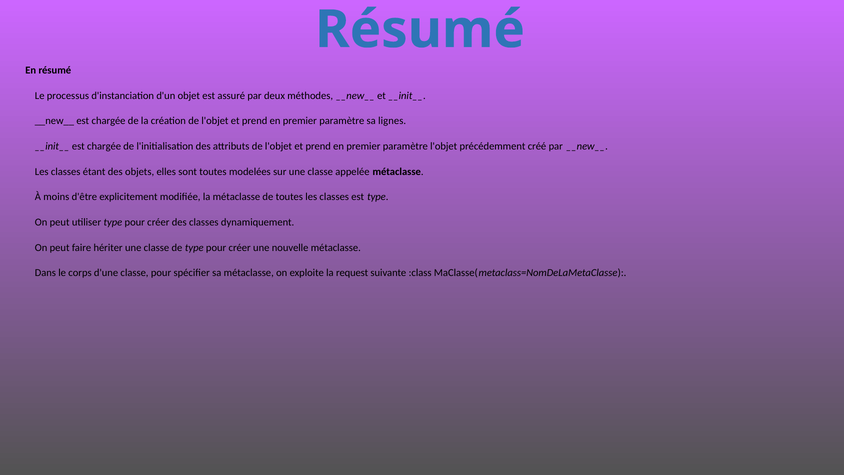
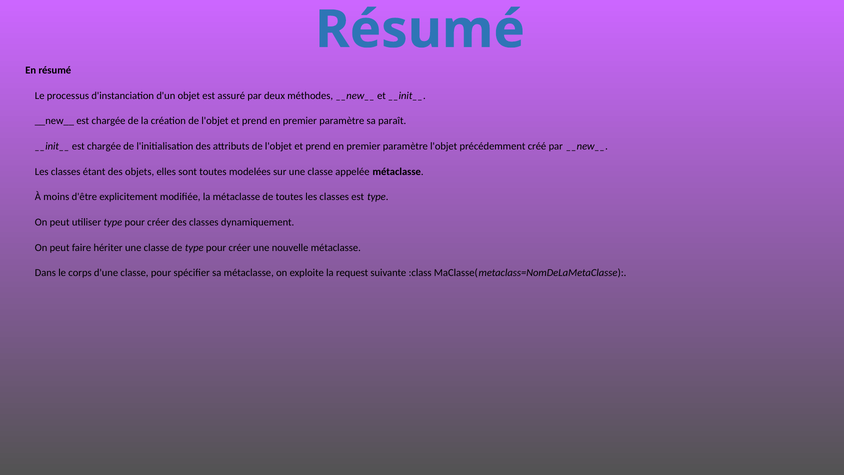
lignes: lignes -> paraît (392, 121)
